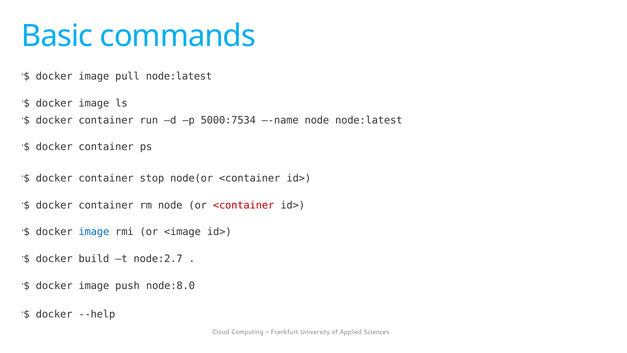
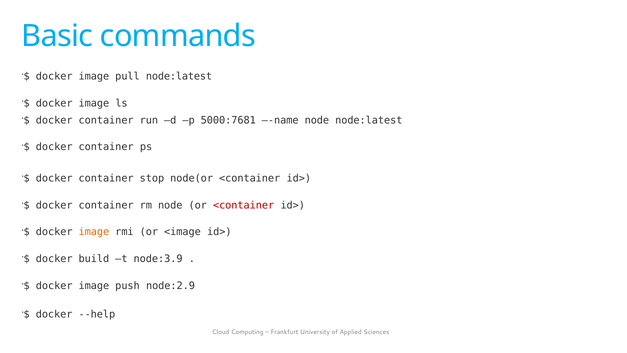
5000:7534: 5000:7534 -> 5000:7681 (228, 120)
image colour: blue -> orange (94, 232)
node:2.7: node:2.7 -> node:3.9 (158, 259)
node:8.0: node:8.0 -> node:2.9 (170, 286)
